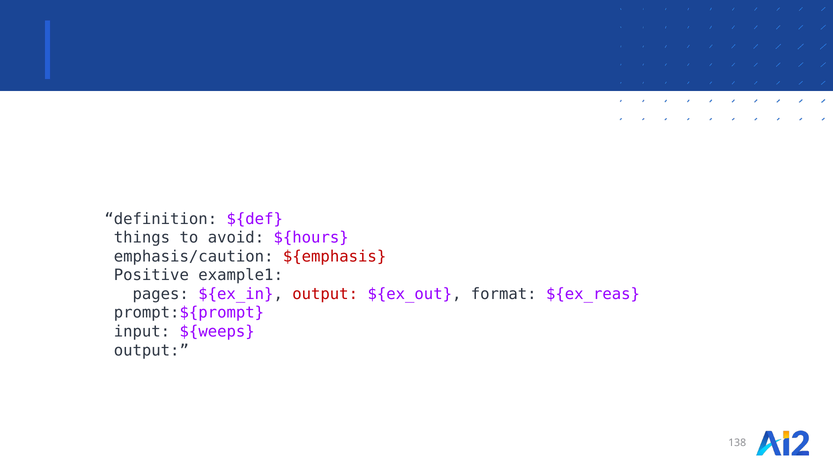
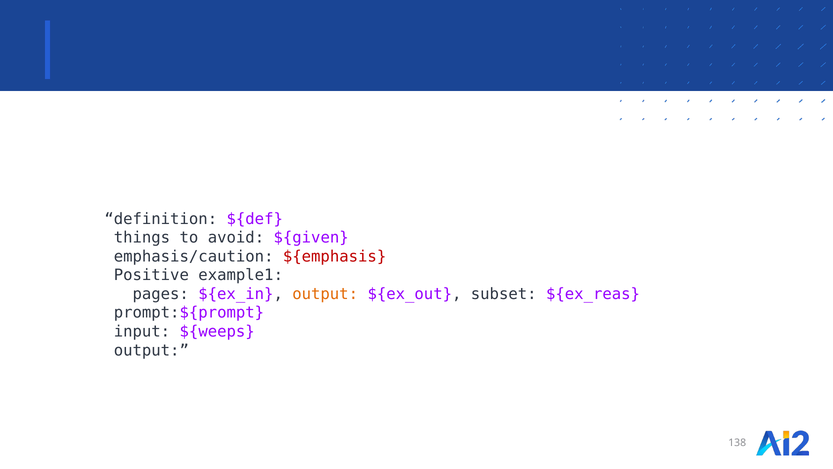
${hours: ${hours -> ${given (311, 238)
output colour: red -> orange (325, 294)
format: format -> subset (504, 294)
